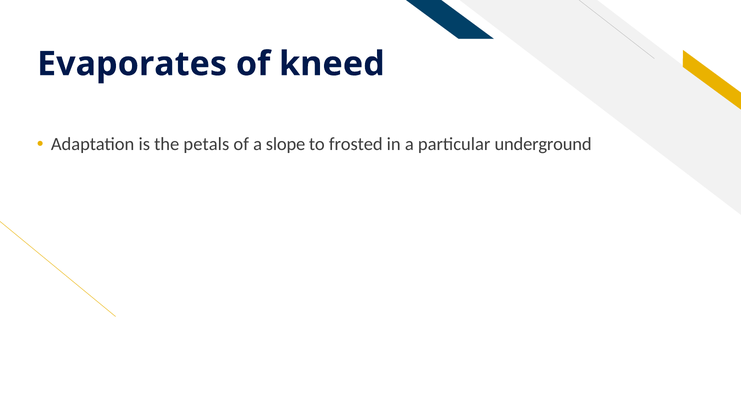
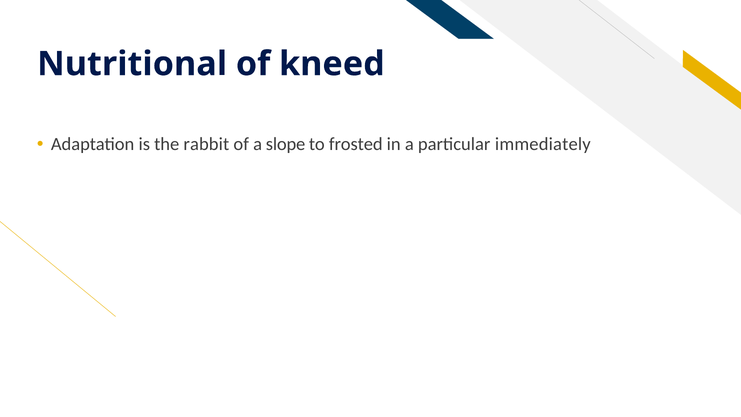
Evaporates: Evaporates -> Nutritional (132, 64)
petals: petals -> rabbit (206, 144)
underground: underground -> immediately (543, 144)
